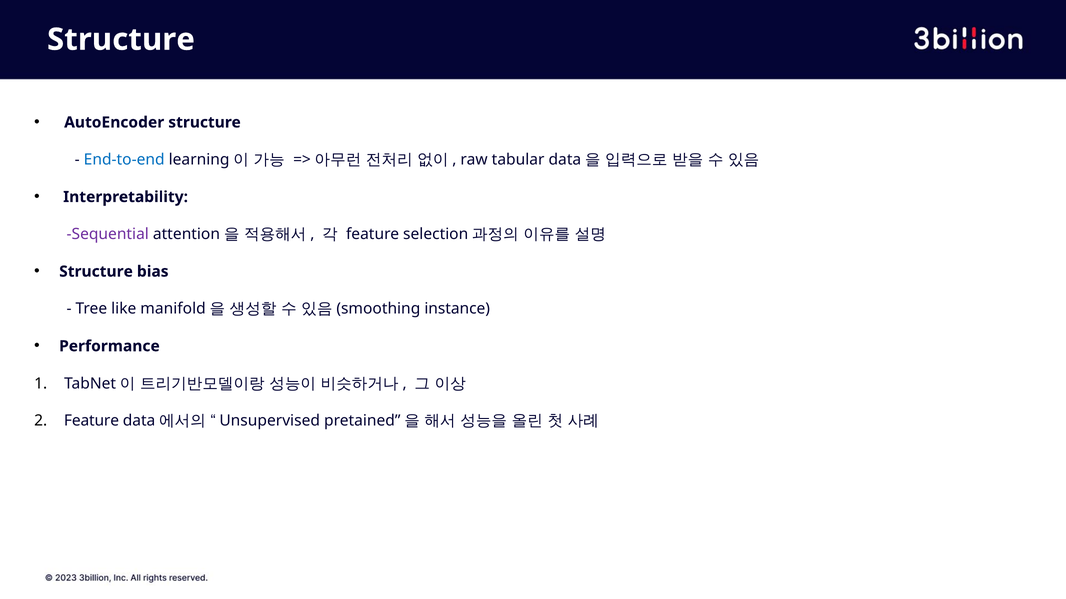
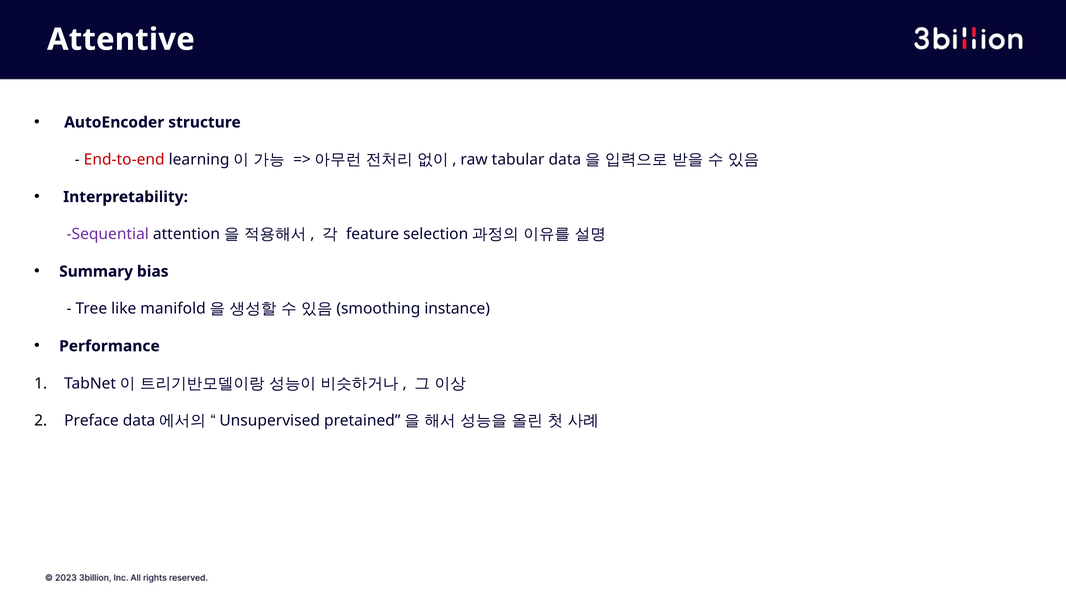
Structure: Structure -> Attentive (121, 40)
End-to-end colour: blue -> red (124, 160)
Structure: Structure -> Summary (96, 272)
Feature: Feature -> Preface (91, 421)
